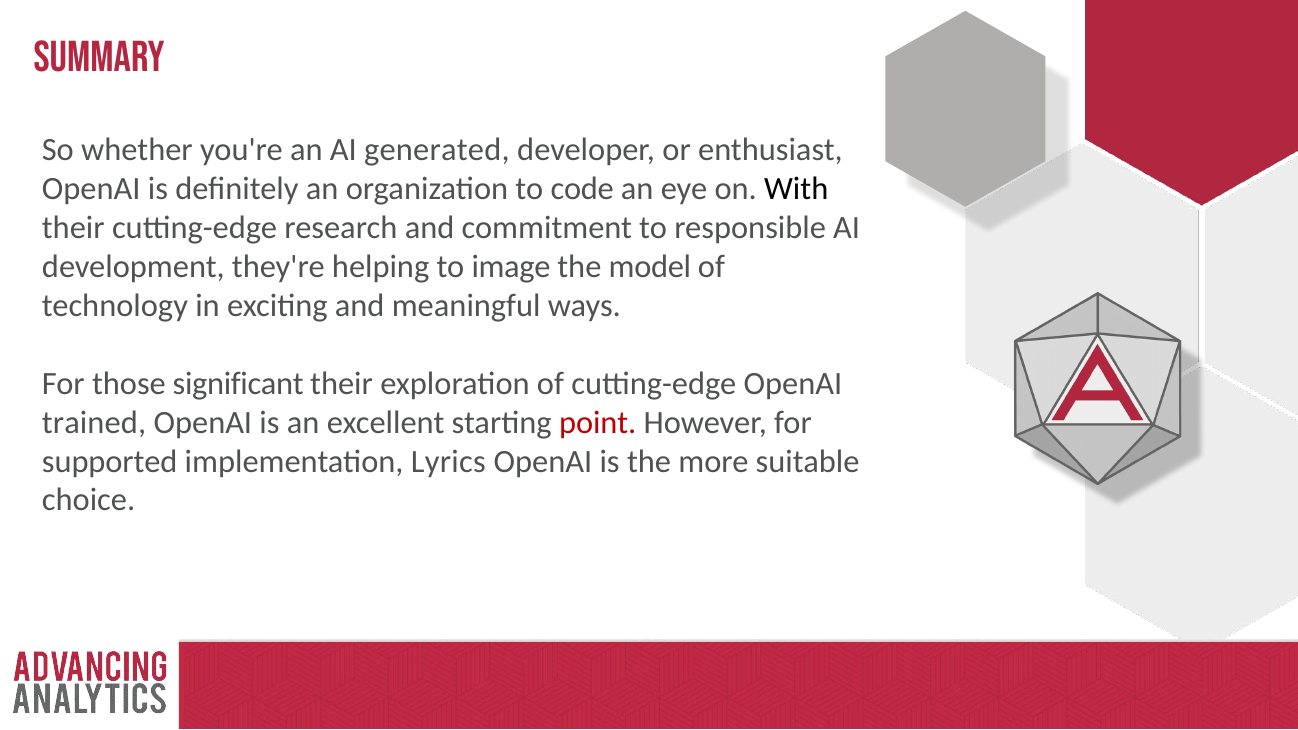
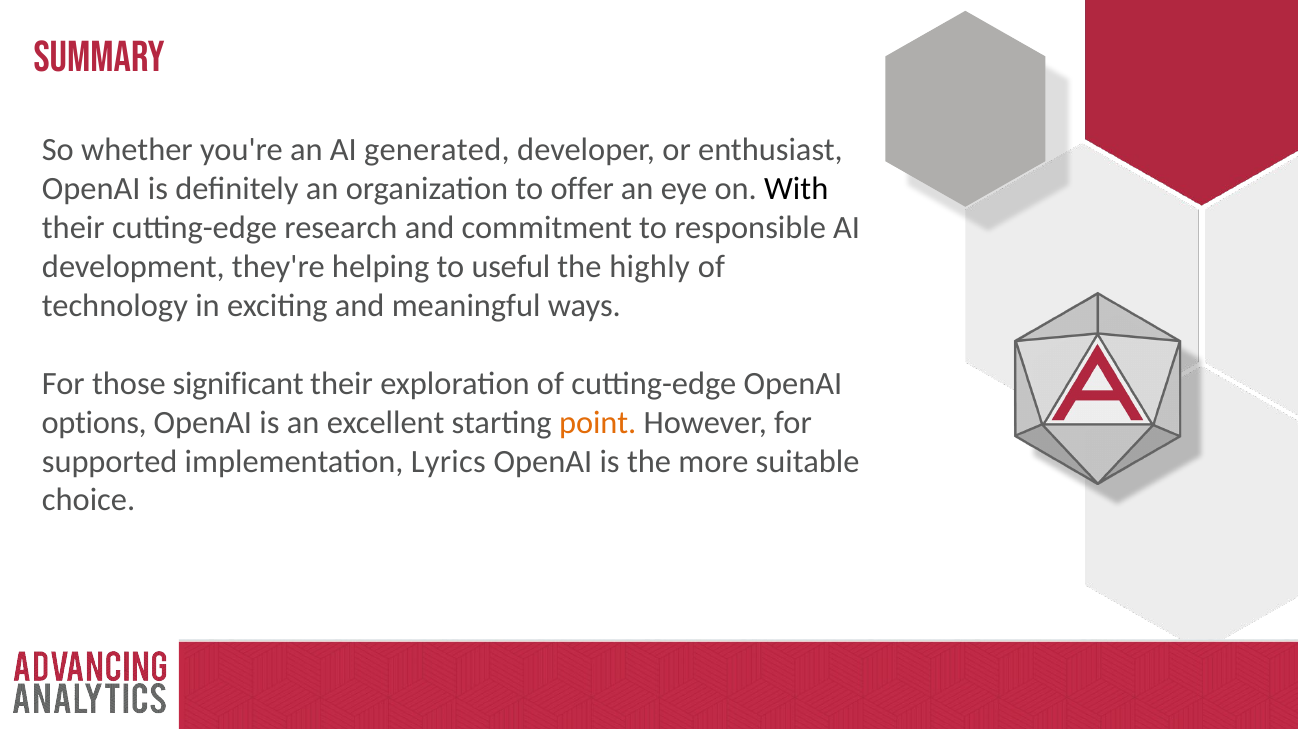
code: code -> offer (582, 189)
image: image -> useful (511, 267)
model: model -> highly (650, 267)
trained: trained -> options (94, 422)
point colour: red -> orange (598, 422)
